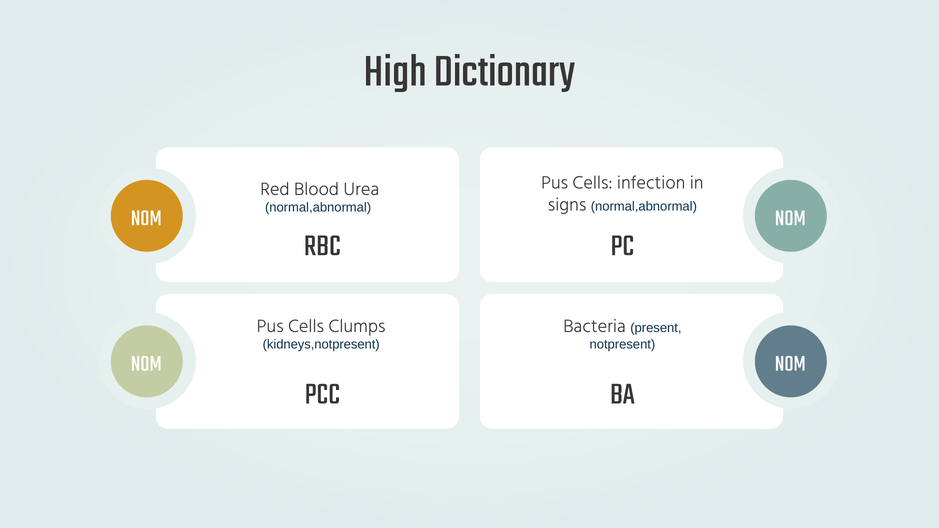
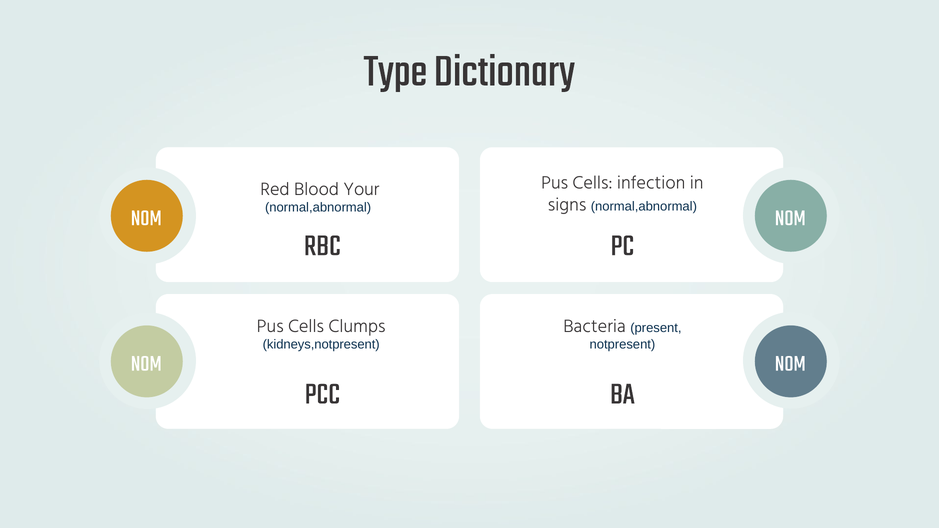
High: High -> Type (395, 70)
Urea: Urea -> Your (361, 189)
